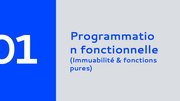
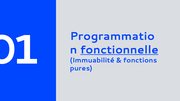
fonctionnelle underline: none -> present (119, 50)
